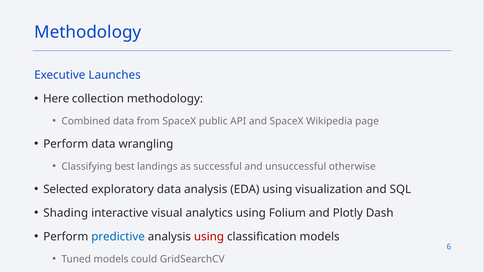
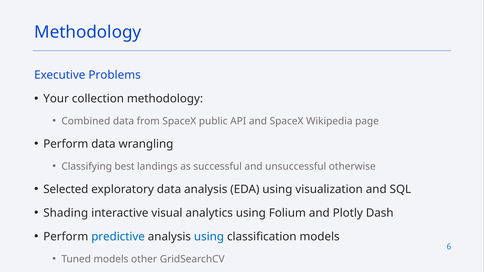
Launches: Launches -> Problems (115, 75)
Here: Here -> Your (56, 99)
using colour: red -> blue (209, 237)
could: could -> other (144, 259)
